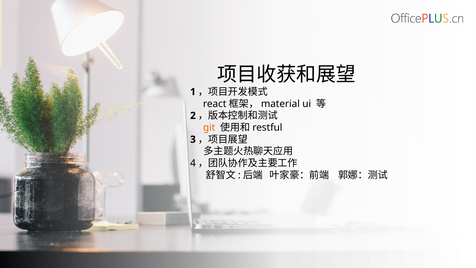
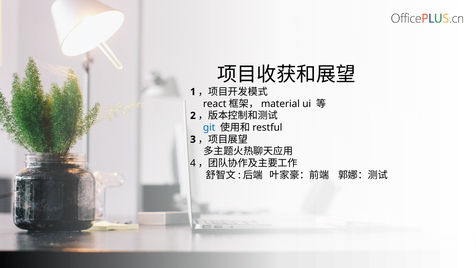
git colour: orange -> blue (209, 127)
